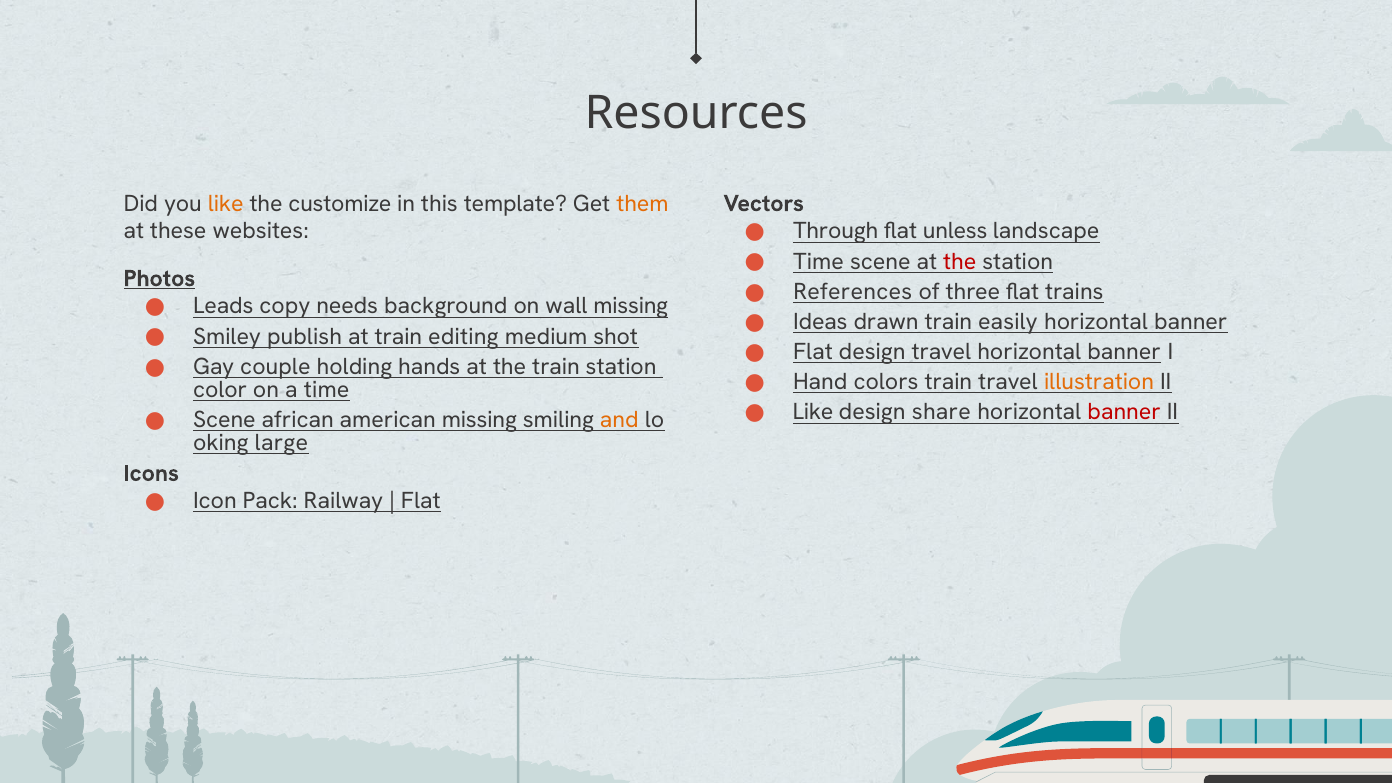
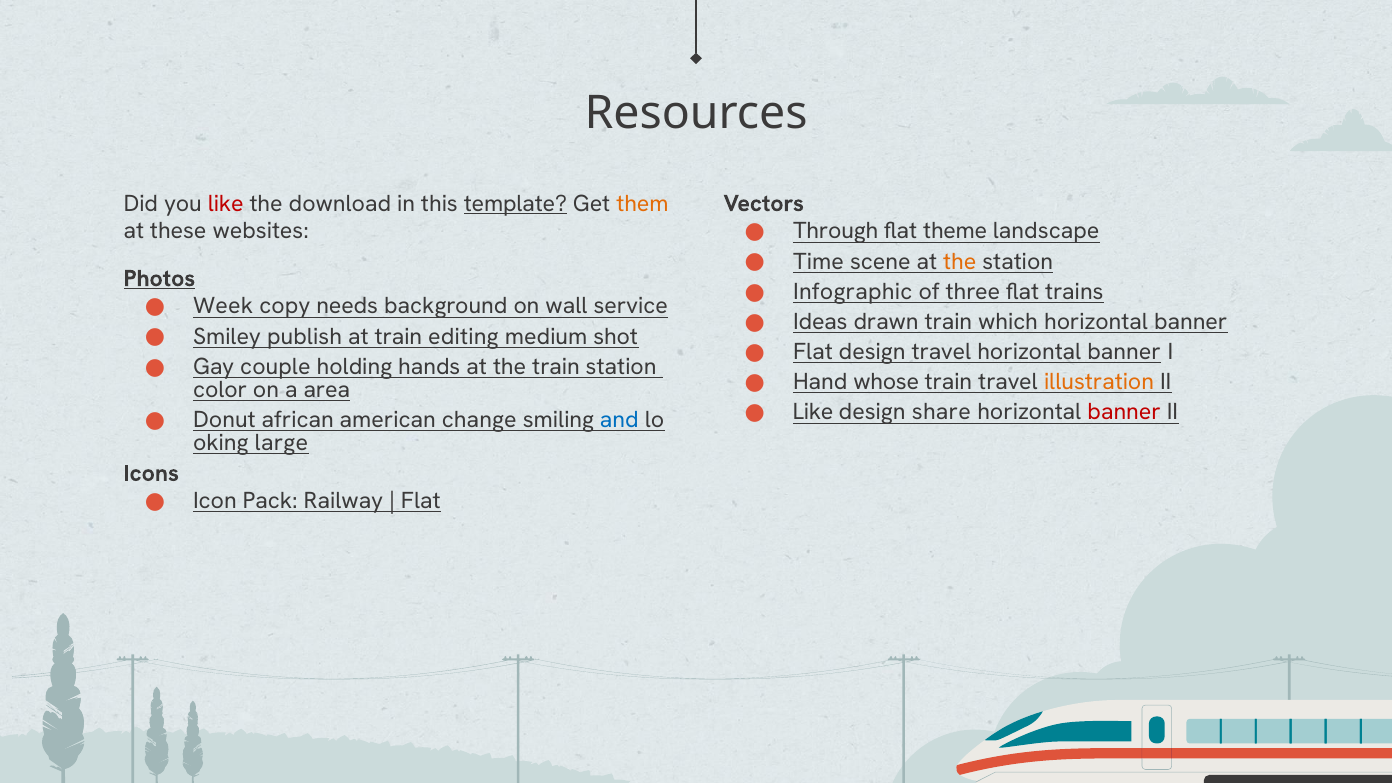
like colour: orange -> red (226, 203)
customize: customize -> download (340, 203)
template underline: none -> present (515, 203)
unless: unless -> theme (955, 231)
the colour: red -> orange (960, 261)
References: References -> Infographic (853, 292)
Leads: Leads -> Week (223, 306)
wall missing: missing -> service (631, 306)
easily: easily -> which (1008, 322)
colors: colors -> whose (886, 382)
a time: time -> area (327, 390)
Scene: Scene -> Donut (224, 420)
american missing: missing -> change (479, 420)
and colour: orange -> blue (619, 420)
